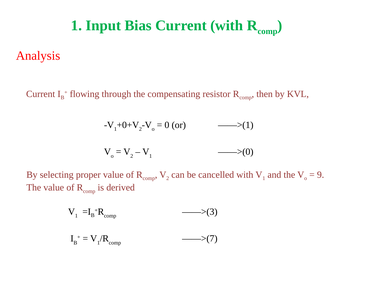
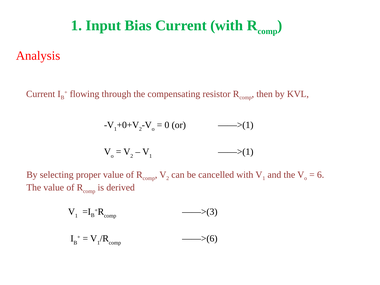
1 ——>(0: ——>(0 -> ——>(1 (236, 152)
9: 9 -> 6 (321, 175)
——>(7: ——>(7 -> ——>(6 (200, 239)
